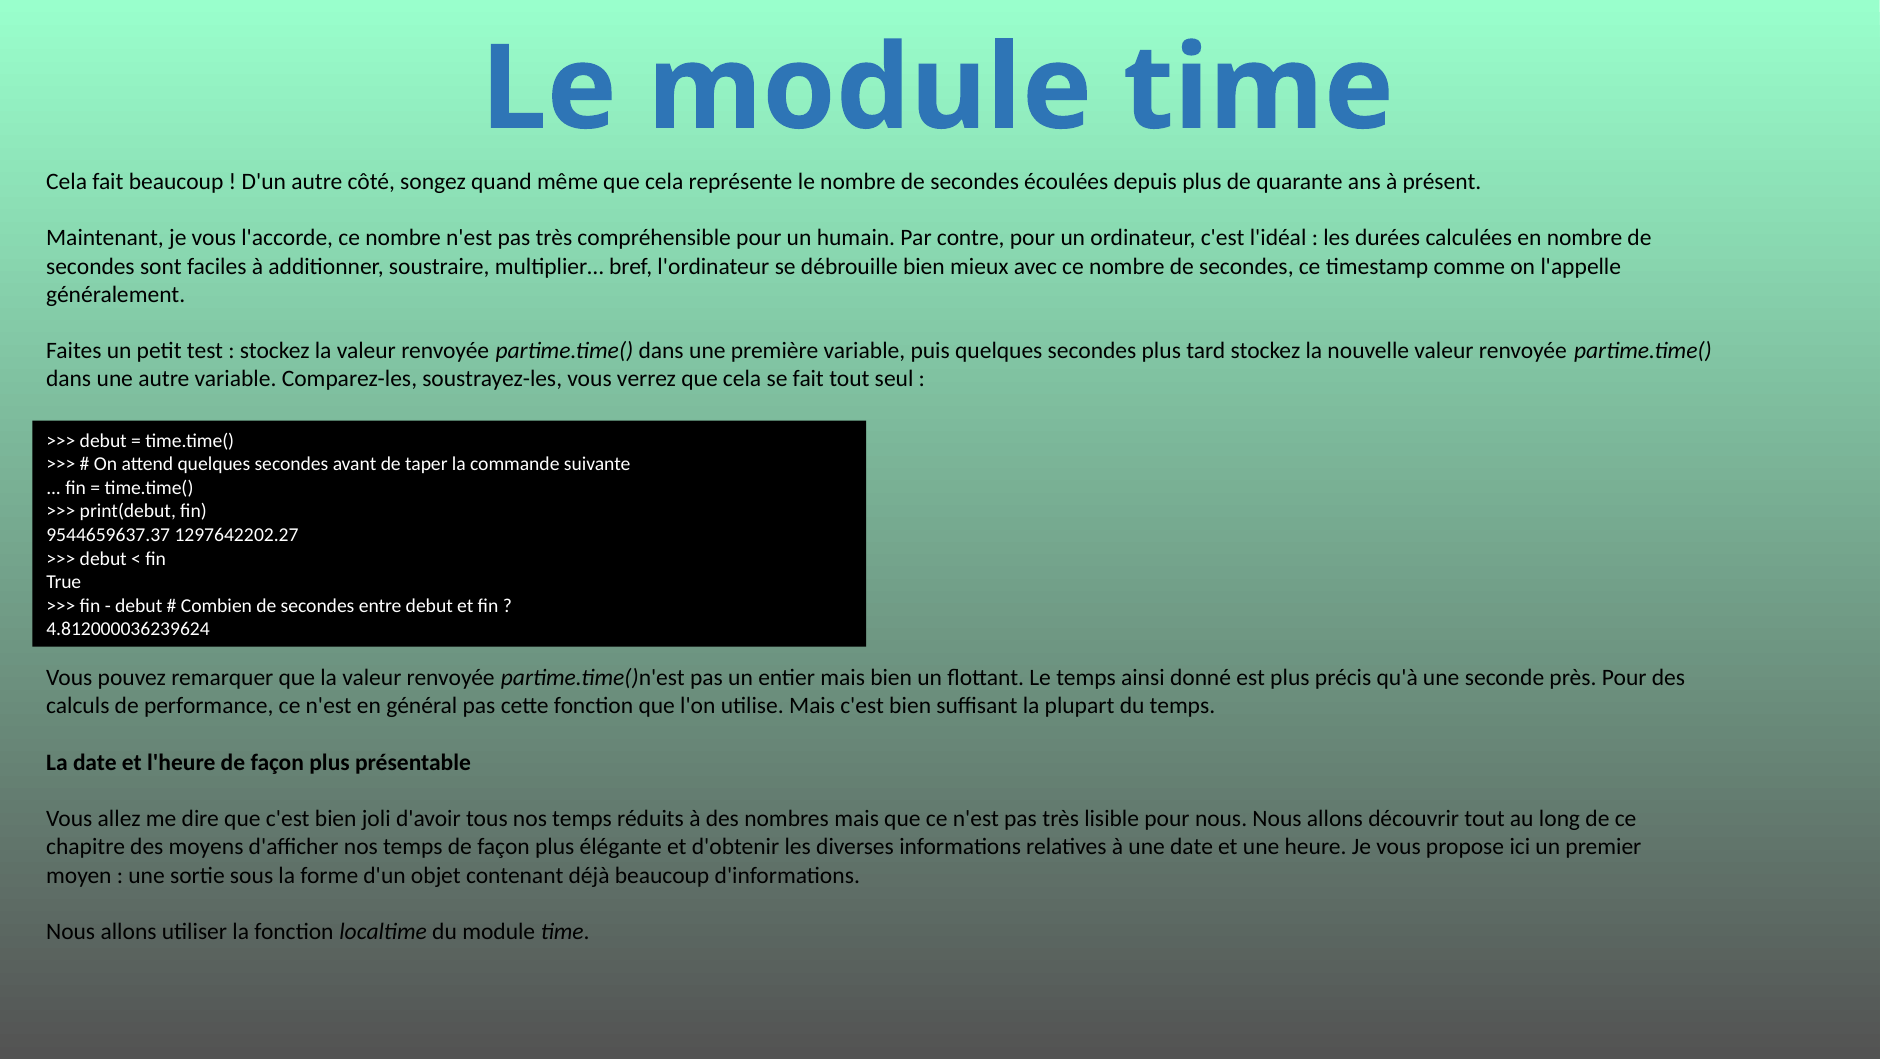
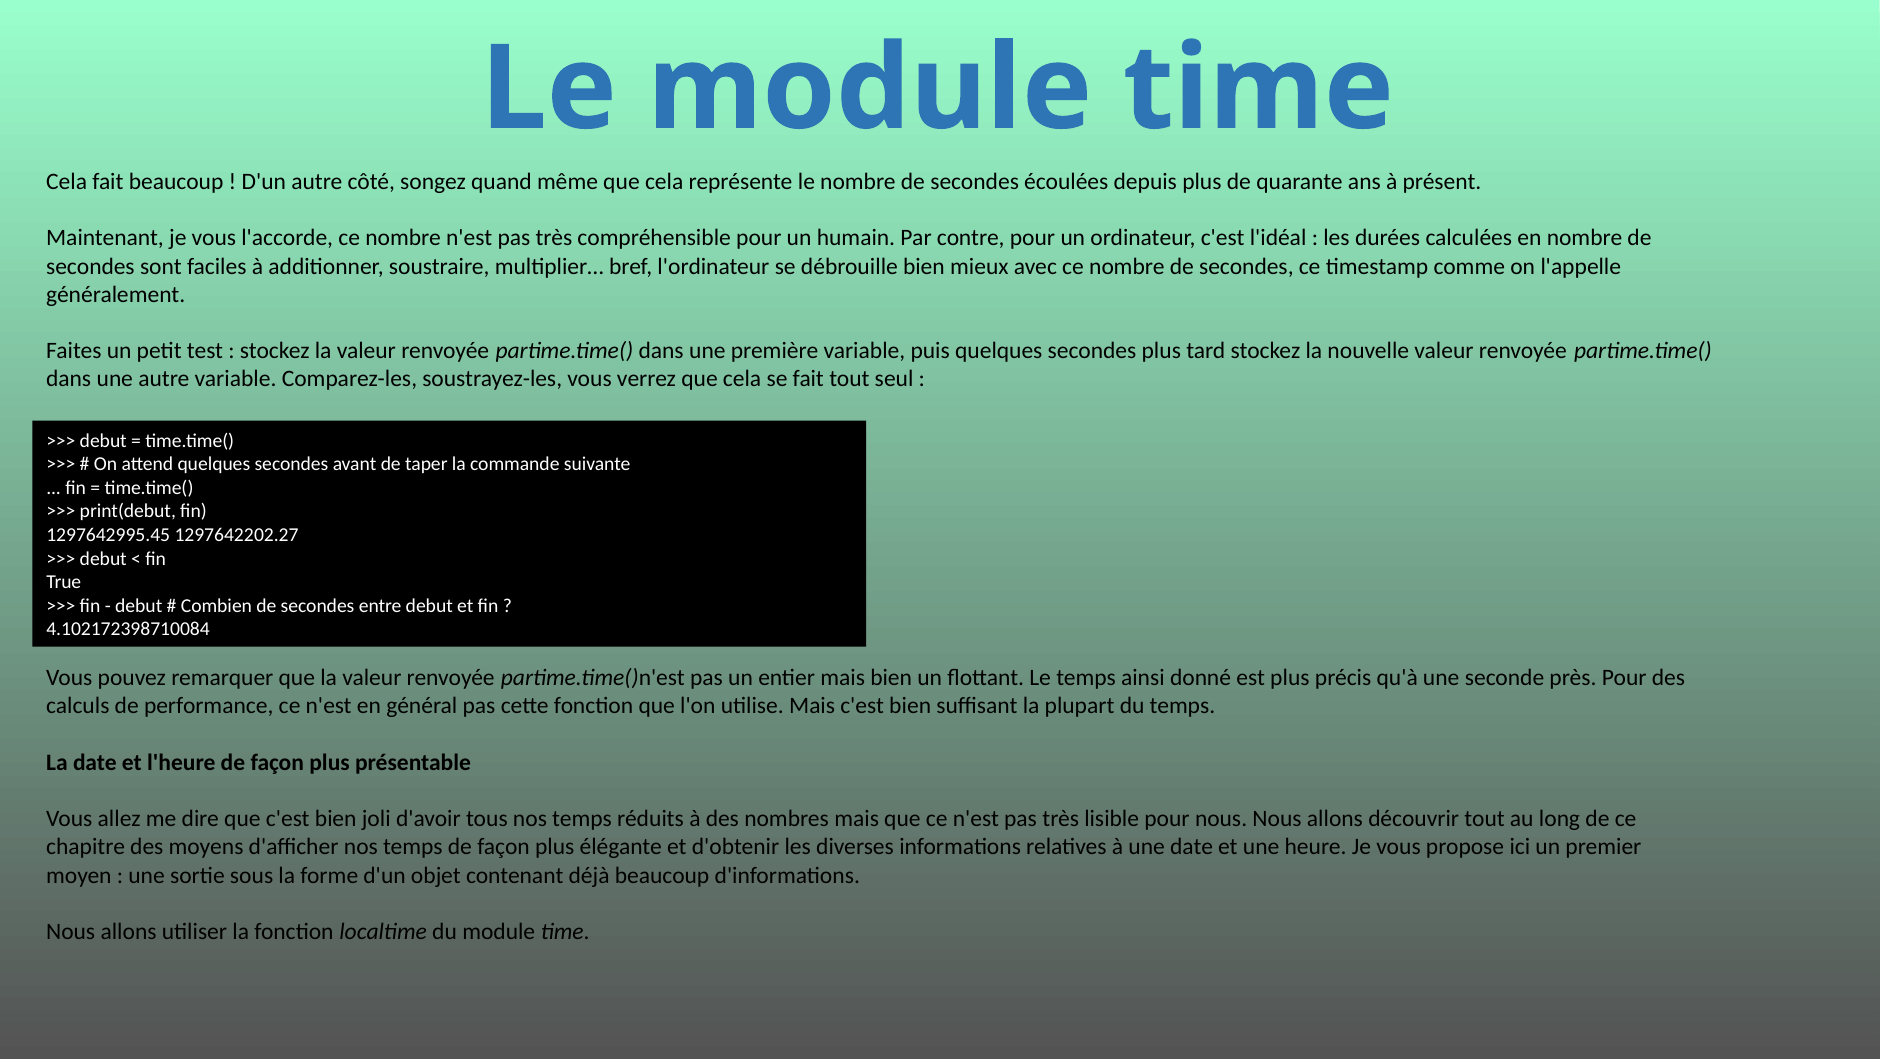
9544659637.37: 9544659637.37 -> 1297642995.45 (108, 535)
4.812000036239624: 4.812000036239624 -> 4.102172398710084 (128, 630)
